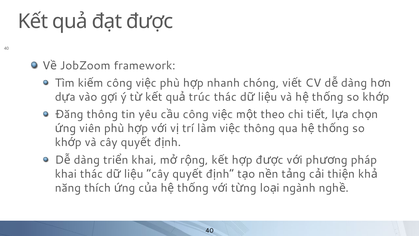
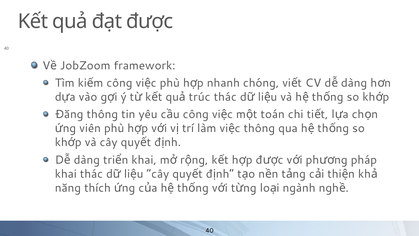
theo: theo -> toán (273, 114)
